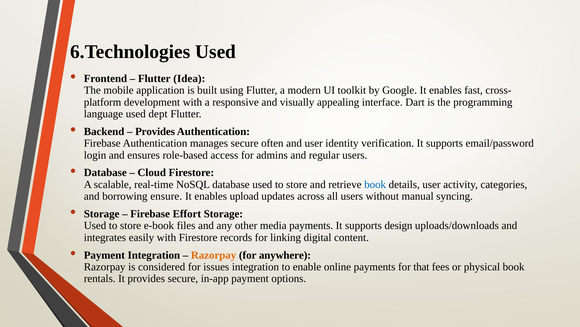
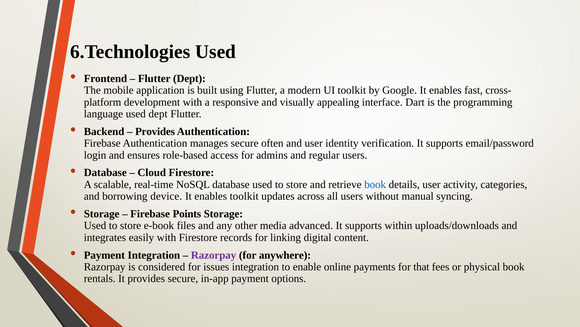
Flutter Idea: Idea -> Dept (189, 78)
ensure: ensure -> device (166, 196)
enables upload: upload -> toolkit (244, 196)
Effort: Effort -> Points (187, 213)
media payments: payments -> advanced (311, 225)
design: design -> within (398, 225)
Razorpay colour: orange -> purple (214, 255)
